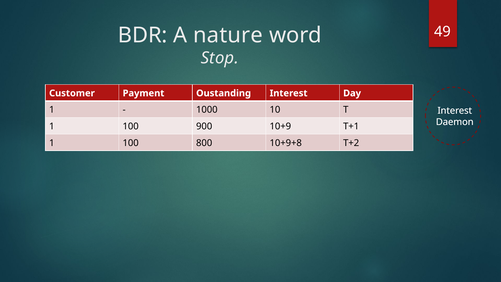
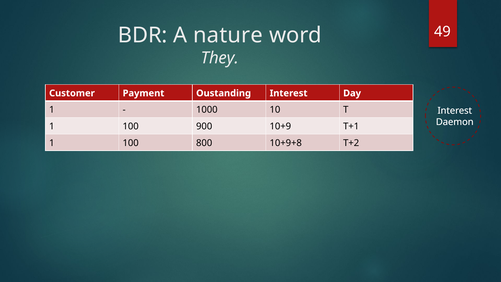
Stop: Stop -> They (220, 58)
